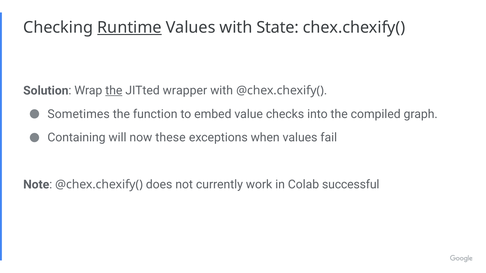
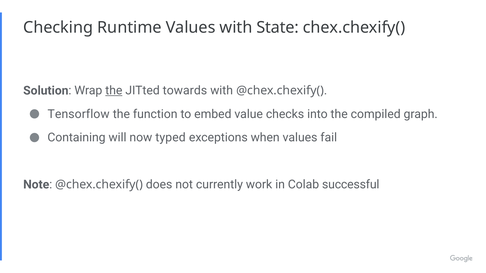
Runtime underline: present -> none (129, 28)
wrapper: wrapper -> towards (185, 91)
Sometimes: Sometimes -> Tensorflow (79, 114)
these: these -> typed (171, 138)
